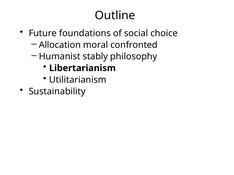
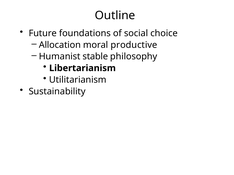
confronted: confronted -> productive (134, 45)
stably: stably -> stable (95, 57)
